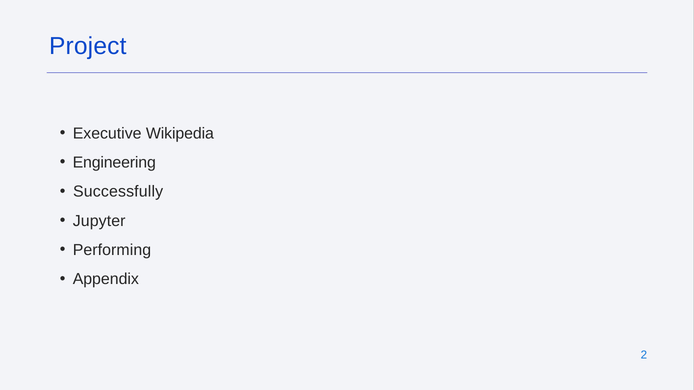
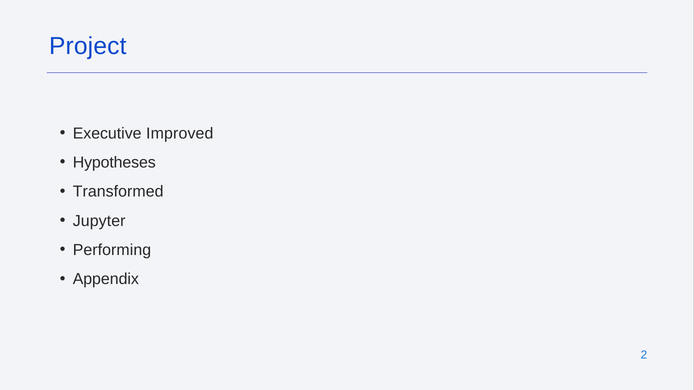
Wikipedia: Wikipedia -> Improved (180, 134)
Engineering: Engineering -> Hypotheses (114, 163)
Successfully: Successfully -> Transformed (118, 192)
